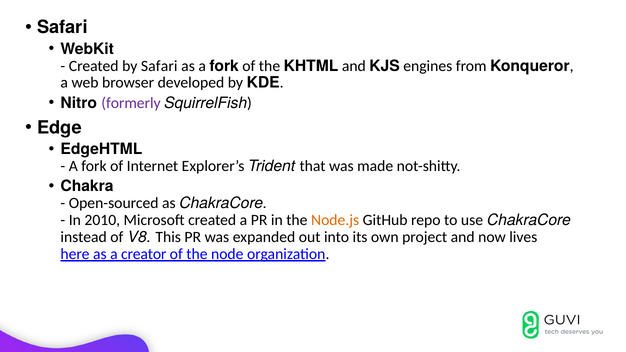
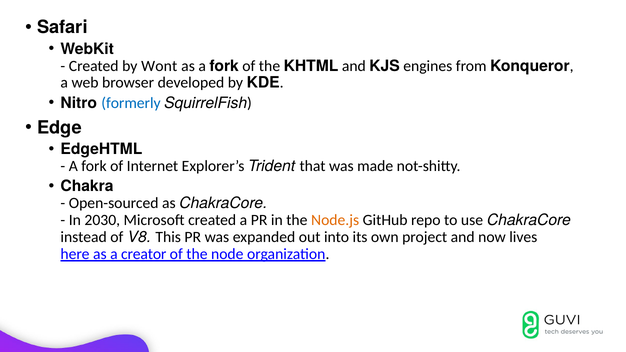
by Safari: Safari -> Wont (159, 66)
formerly colour: purple -> blue (131, 103)
2010: 2010 -> 2030 (102, 220)
